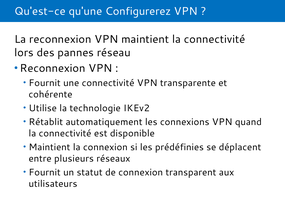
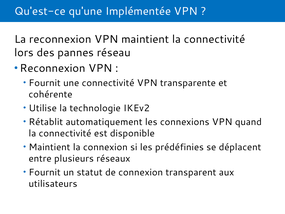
Configurerez: Configurerez -> Implémentée (138, 11)
